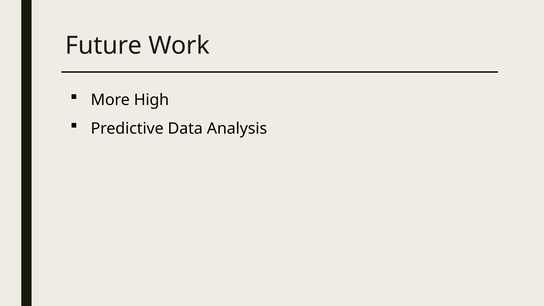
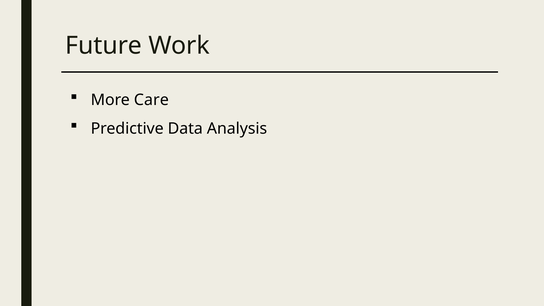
High: High -> Care (151, 100)
